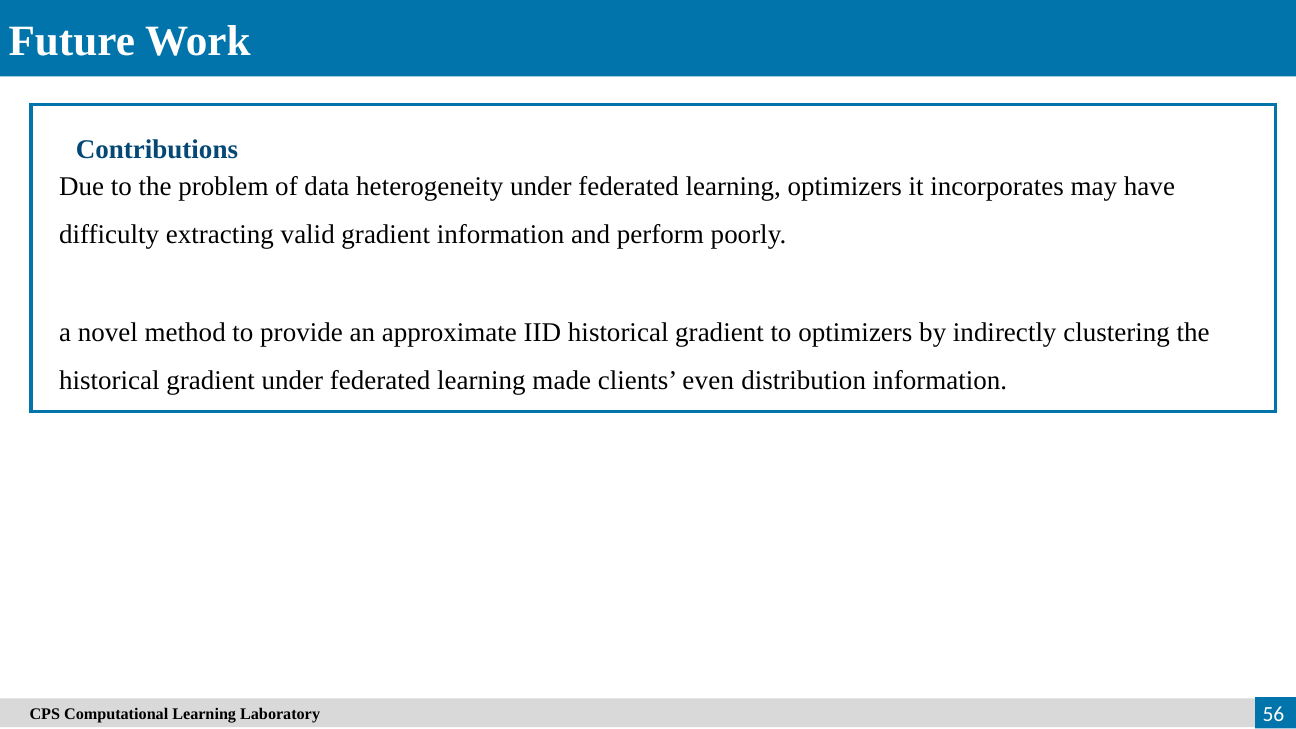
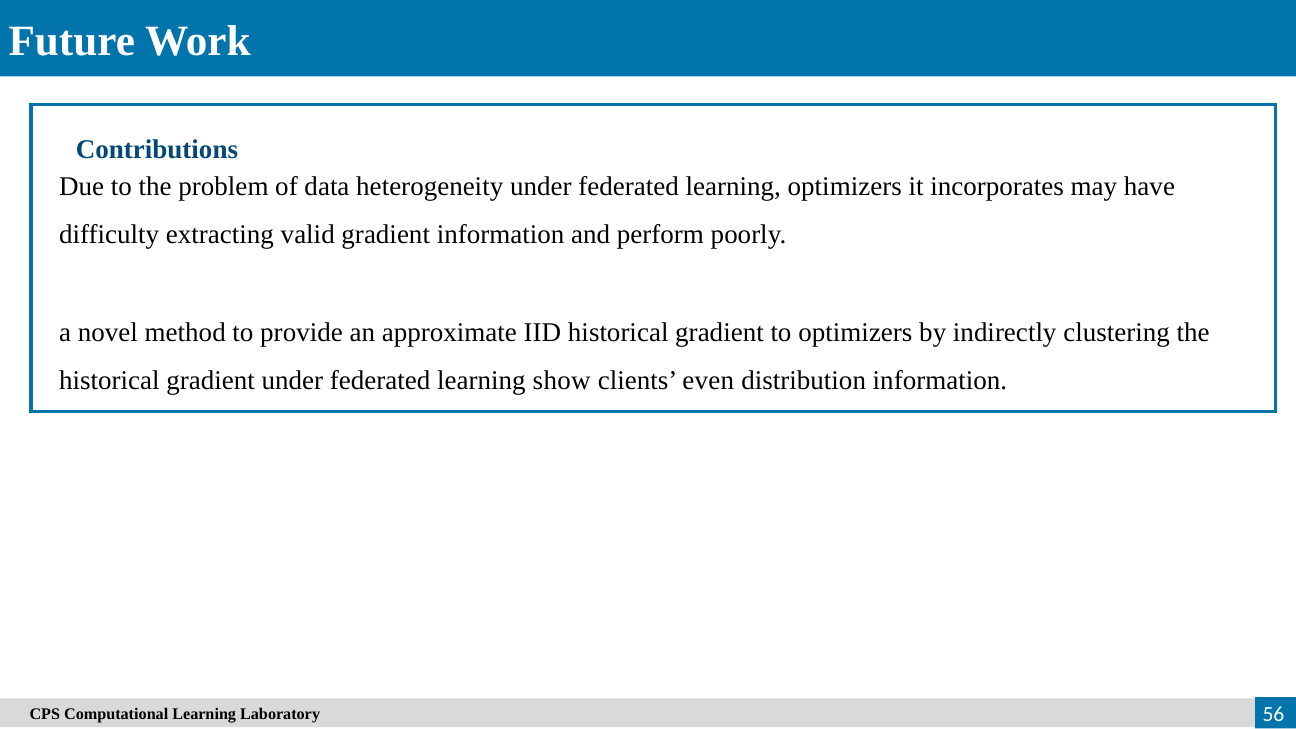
made: made -> show (562, 381)
